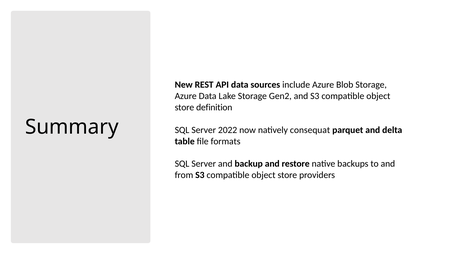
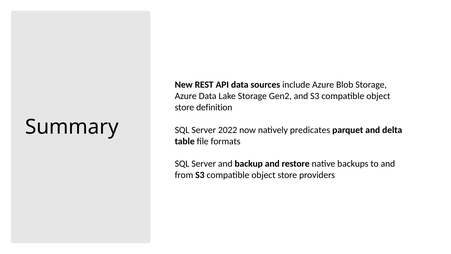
consequat: consequat -> predicates (310, 130)
